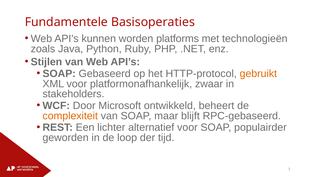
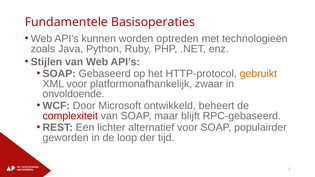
platforms: platforms -> optreden (177, 39)
stakeholders: stakeholders -> onvoldoende (74, 94)
complexiteit colour: orange -> red (70, 116)
